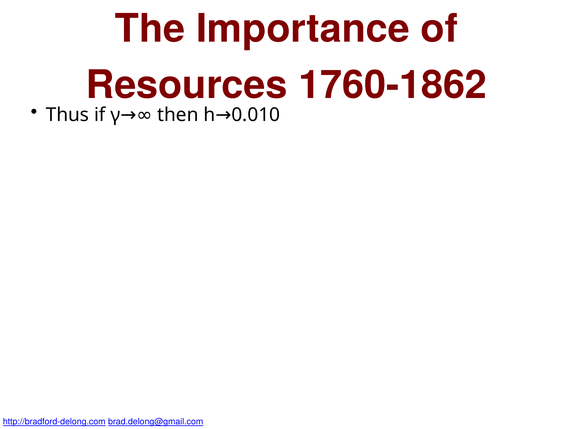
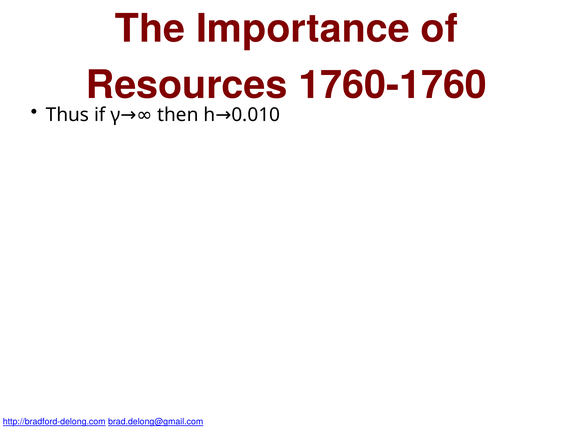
1760-1862: 1760-1862 -> 1760-1760 (393, 85)
